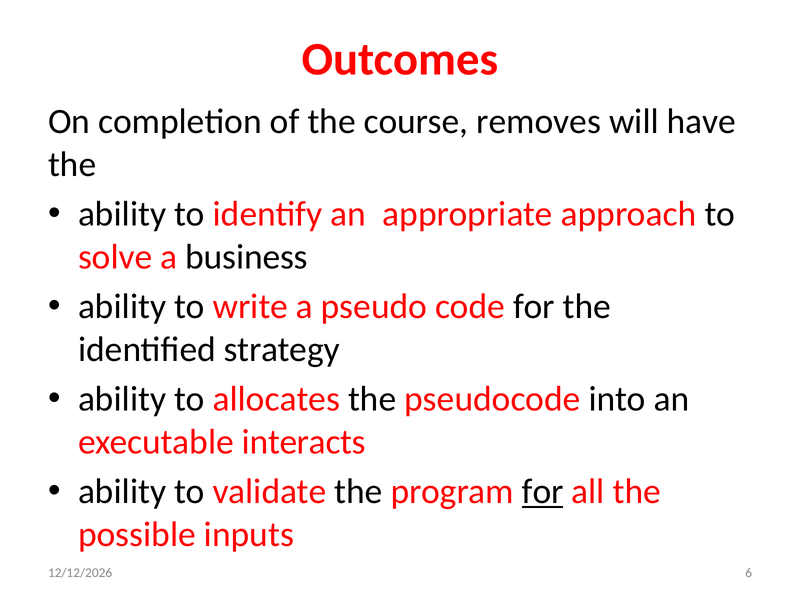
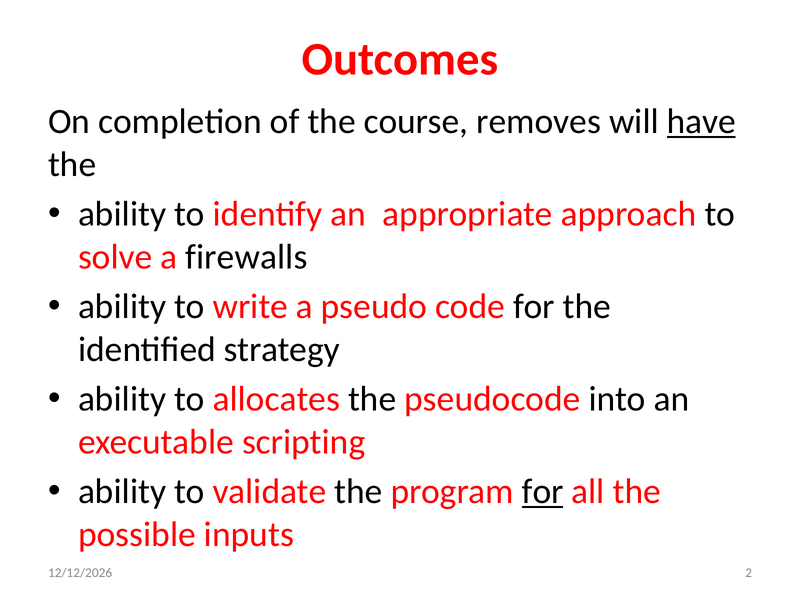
have underline: none -> present (701, 122)
business: business -> firewalls (246, 257)
interacts: interacts -> scripting (304, 442)
6: 6 -> 2 (749, 573)
